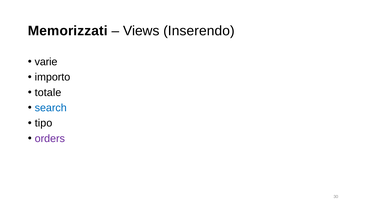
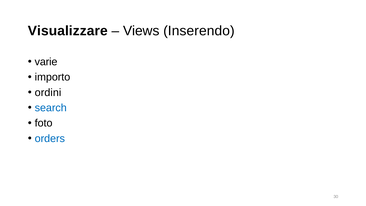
Memorizzati: Memorizzati -> Visualizzare (68, 31)
totale: totale -> ordini (48, 92)
tipo: tipo -> foto (44, 123)
orders colour: purple -> blue (50, 138)
